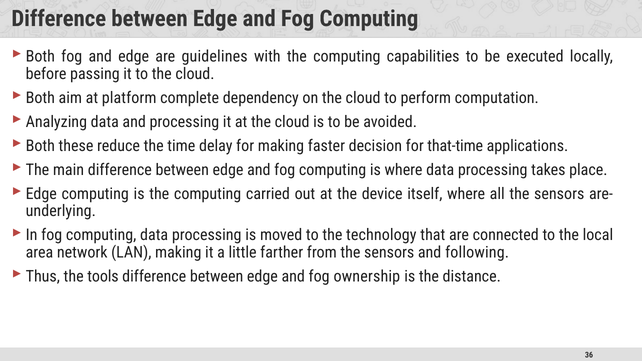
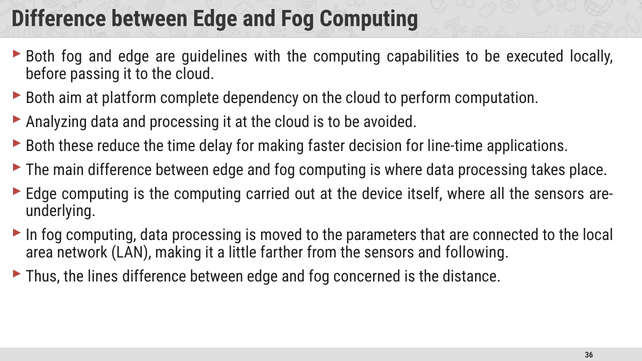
that-time: that-time -> line-time (455, 146)
technology: technology -> parameters (381, 235)
tools: tools -> lines (103, 277)
ownership: ownership -> concerned (367, 277)
